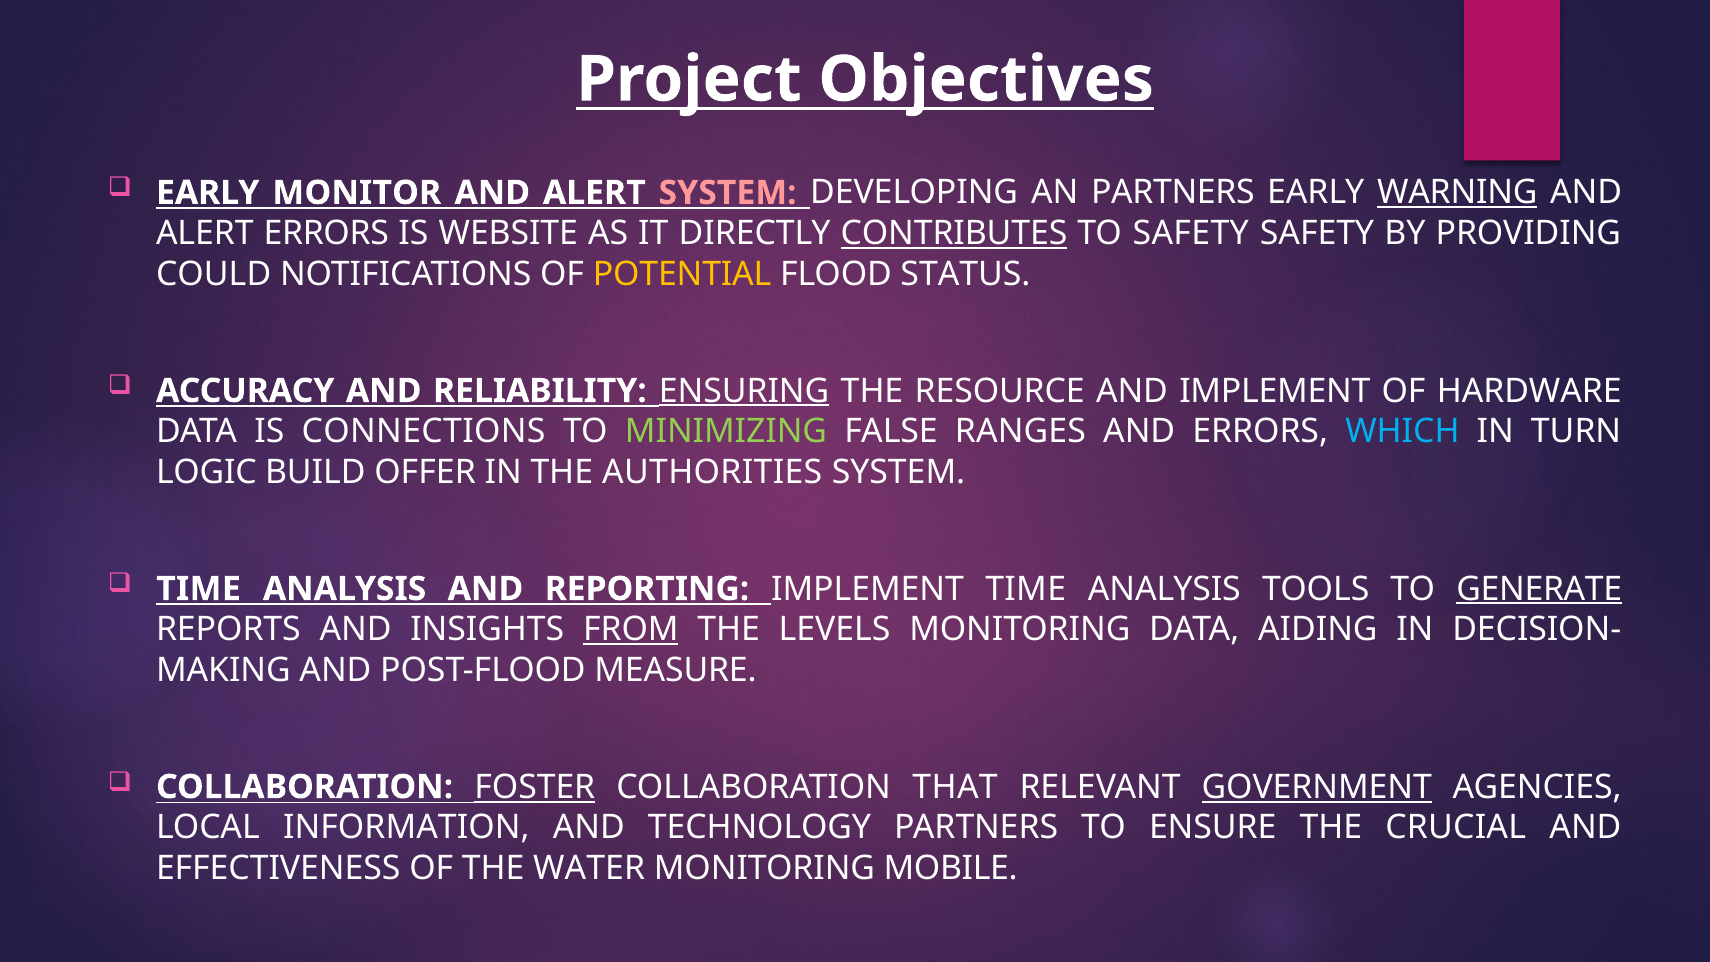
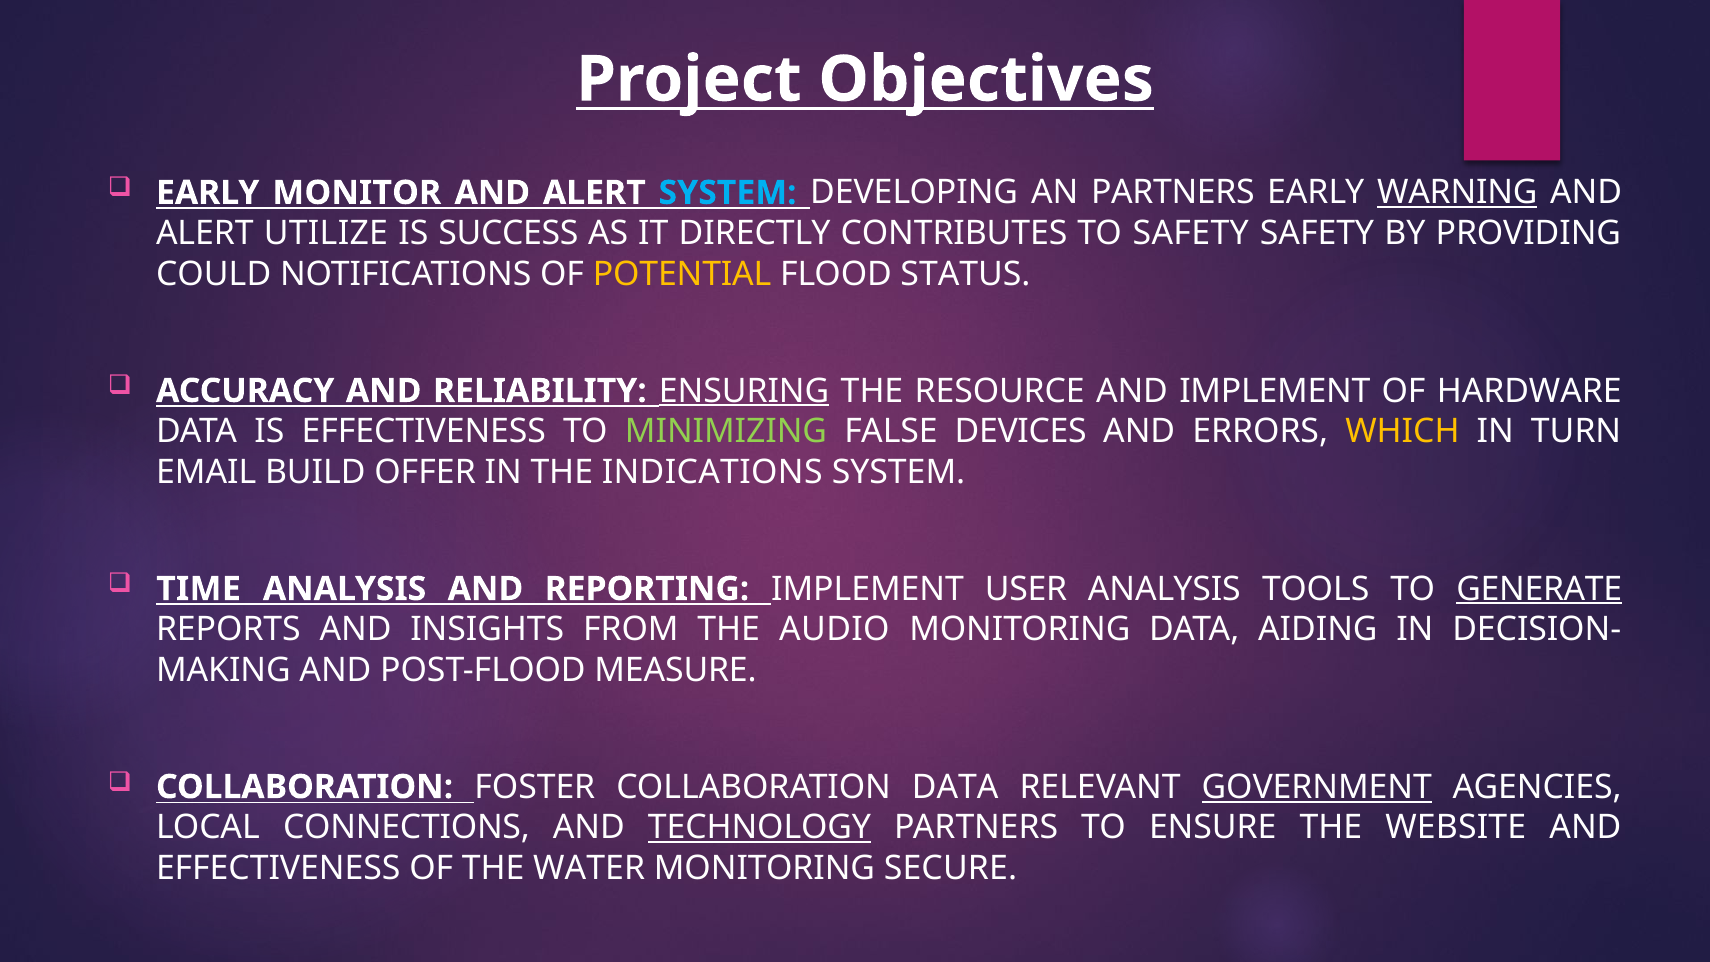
SYSTEM colour: pink -> light blue (728, 193)
ALERT ERRORS: ERRORS -> UTILIZE (326, 233)
WEBSITE: WEBSITE -> SUCCESS (508, 233)
CONTRIBUTES underline: present -> none (954, 233)
IS CONNECTIONS: CONNECTIONS -> EFFECTIVENESS (424, 431)
RANGES: RANGES -> DEVICES (1021, 431)
WHICH colour: light blue -> yellow (1402, 431)
LOGIC: LOGIC -> EMAIL (206, 472)
AUTHORITIES: AUTHORITIES -> INDICATIONS (712, 472)
IMPLEMENT TIME: TIME -> USER (1026, 589)
FROM underline: present -> none (631, 629)
LEVELS: LEVELS -> AUDIO (834, 629)
FOSTER underline: present -> none (535, 787)
COLLABORATION THAT: THAT -> DATA (955, 787)
INFORMATION: INFORMATION -> CONNECTIONS (406, 827)
TECHNOLOGY underline: none -> present (760, 827)
CRUCIAL: CRUCIAL -> WEBSITE (1456, 827)
MOBILE: MOBILE -> SECURE (950, 868)
